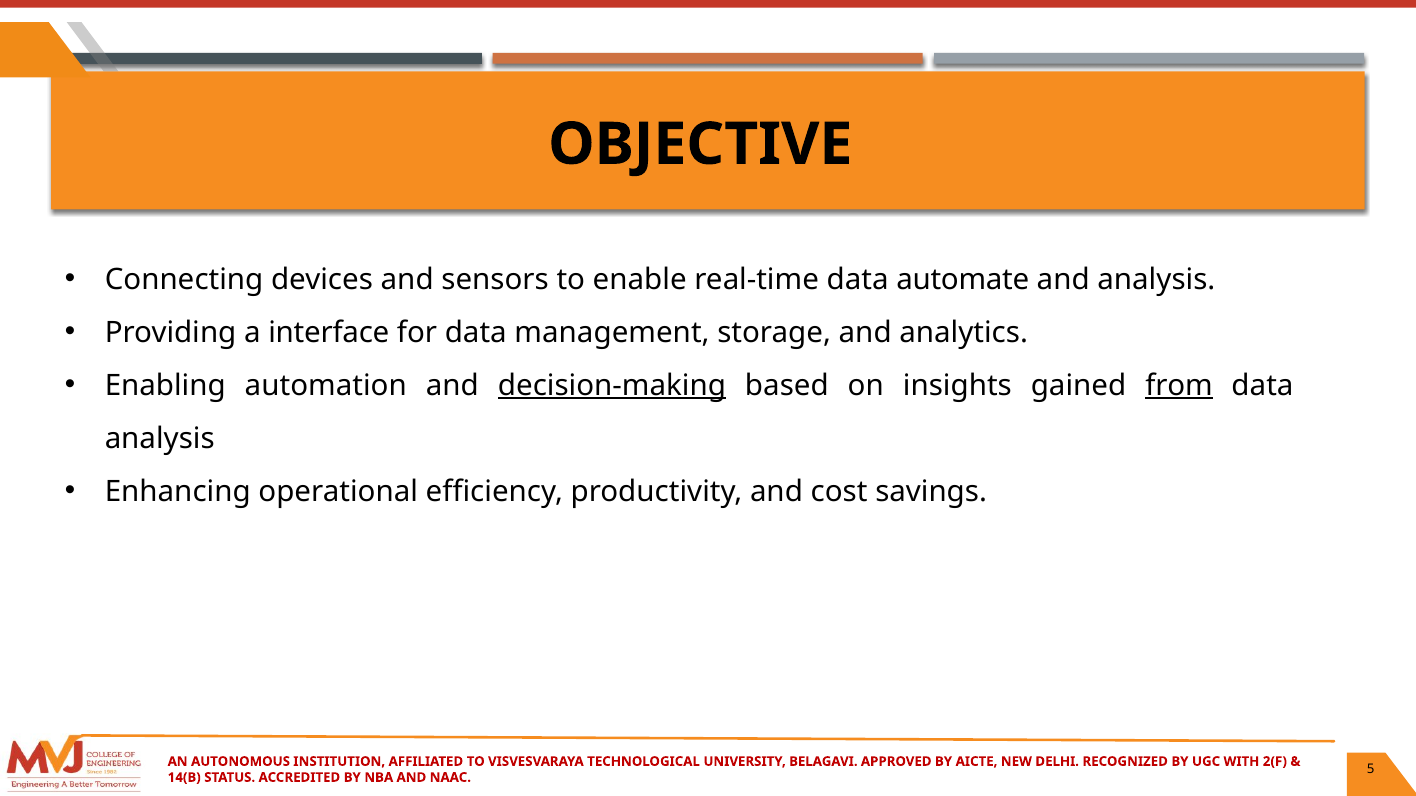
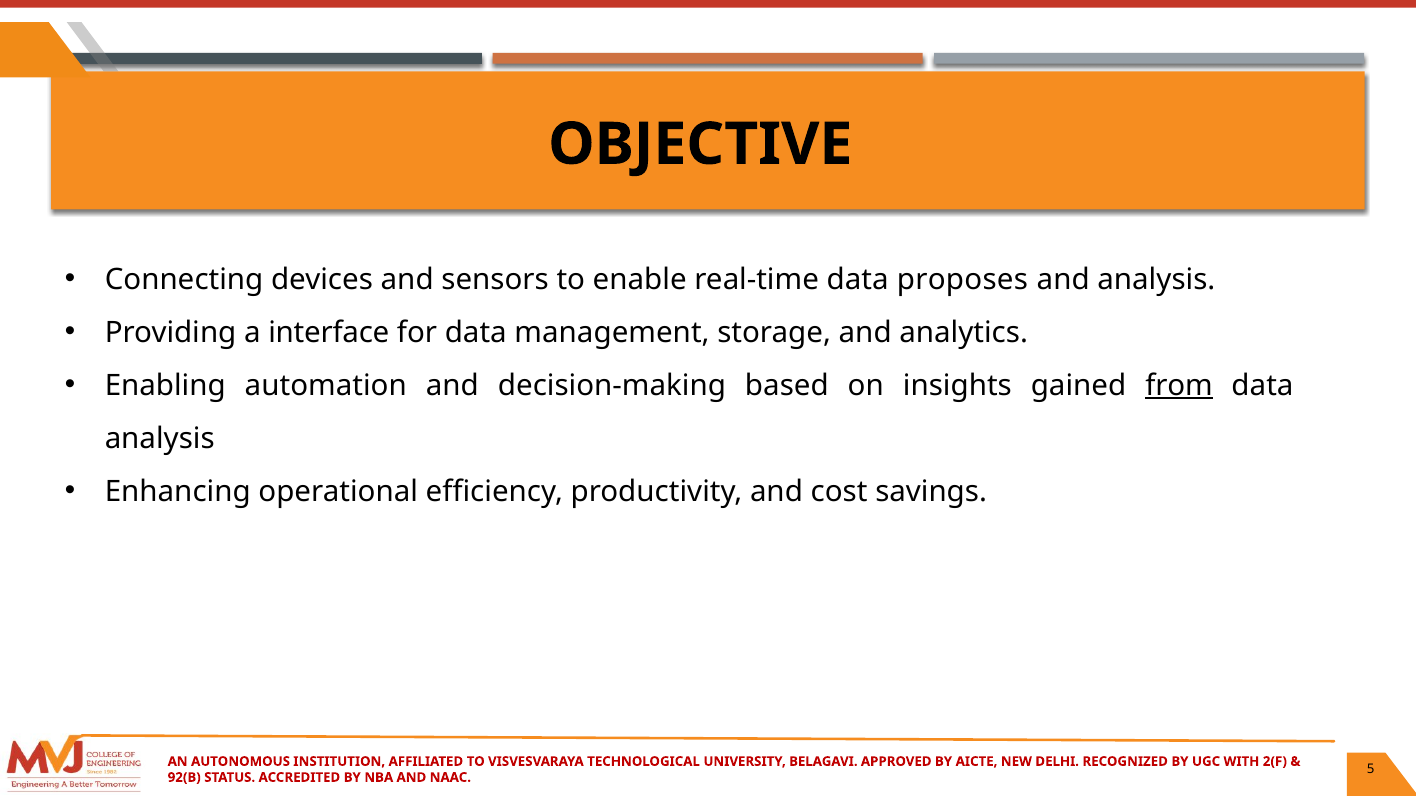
automate: automate -> proposes (962, 279)
decision-making underline: present -> none (612, 386)
14(B: 14(B -> 92(B (184, 778)
